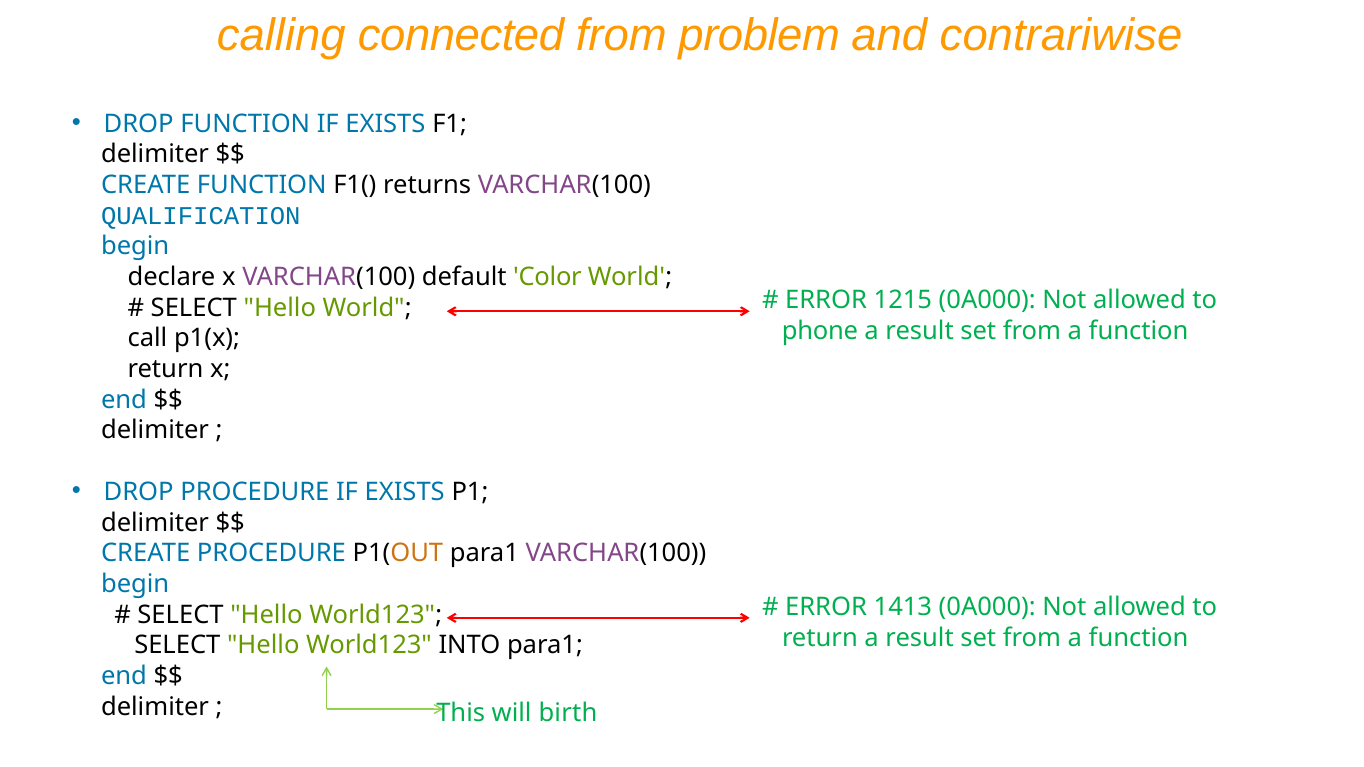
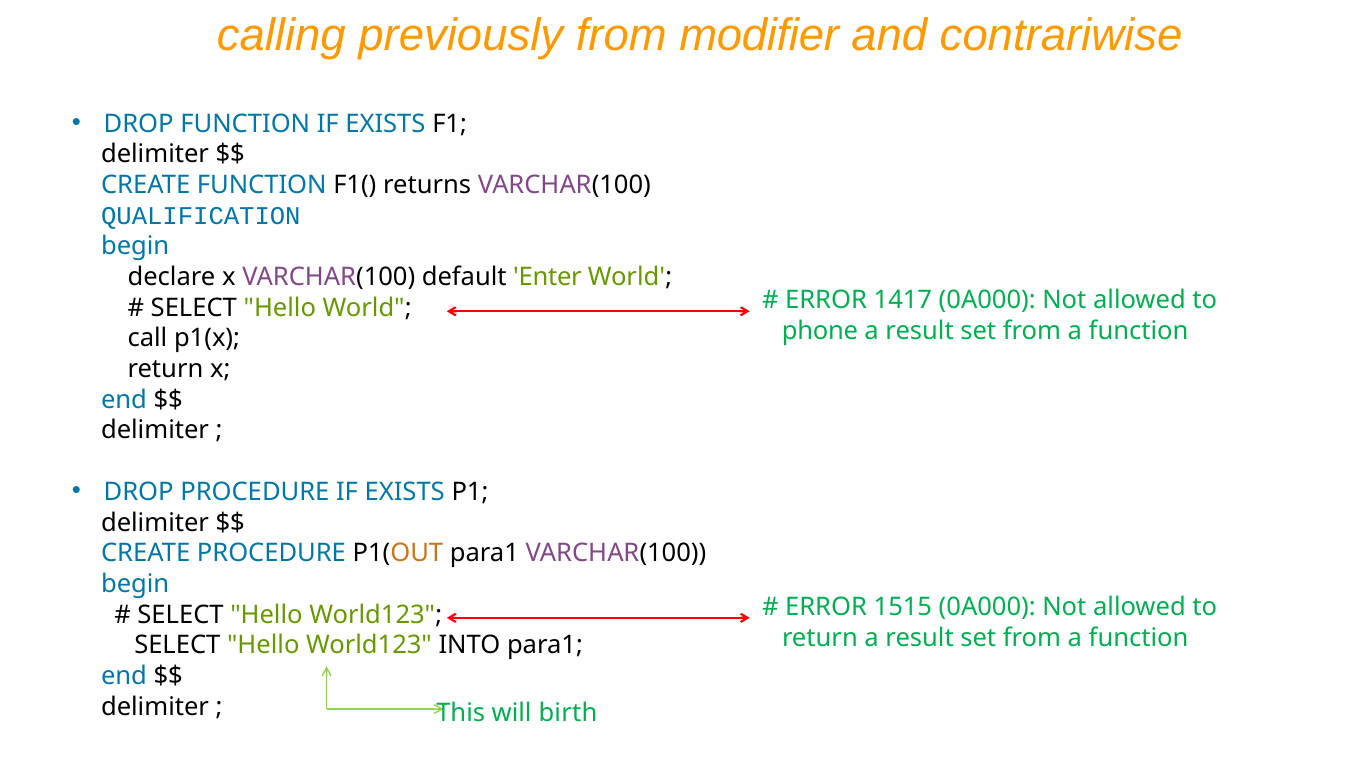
connected: connected -> previously (461, 35)
problem: problem -> modifier (759, 35)
Color: Color -> Enter (547, 277)
1215: 1215 -> 1417 (903, 300)
1413: 1413 -> 1515 (903, 607)
